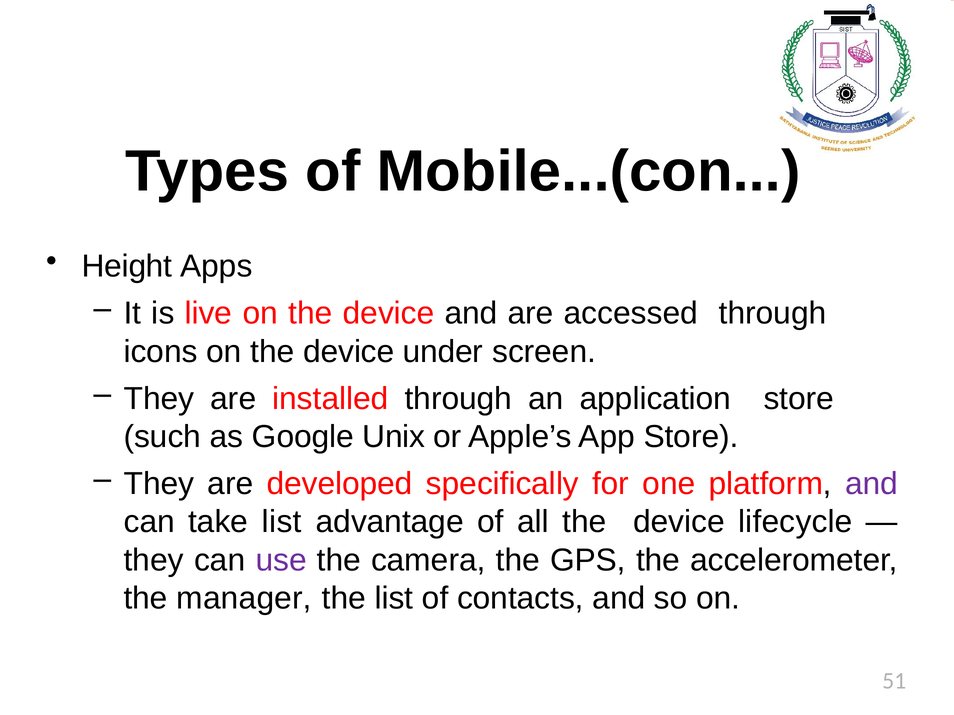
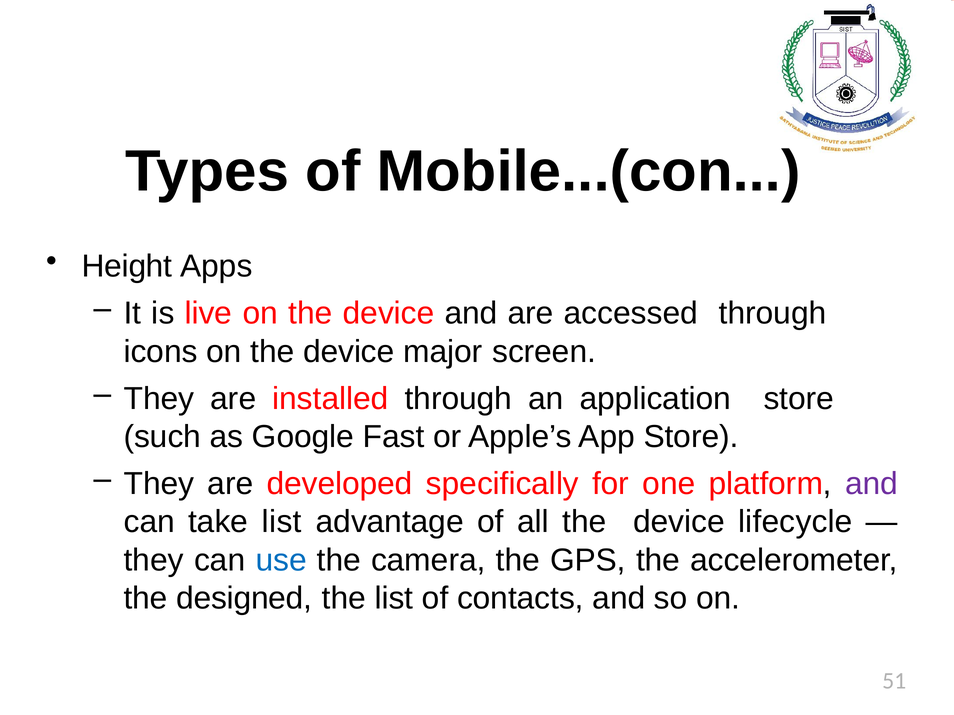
under: under -> major (443, 352)
Unix: Unix -> Fast (394, 437)
use colour: purple -> blue (281, 560)
manager: manager -> designed (244, 599)
